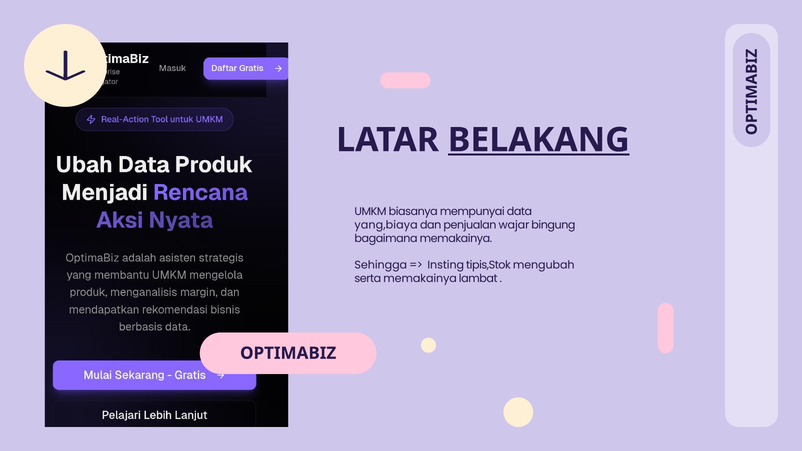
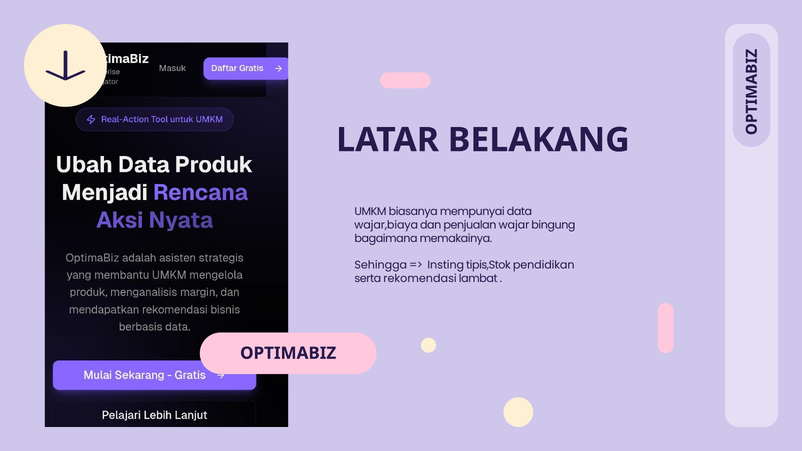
BELAKANG underline: present -> none (539, 140)
yang,biaya: yang,biaya -> wajar,biaya (386, 225)
mengubah: mengubah -> pendidikan (544, 265)
serta memakainya: memakainya -> rekomendasi (420, 279)
